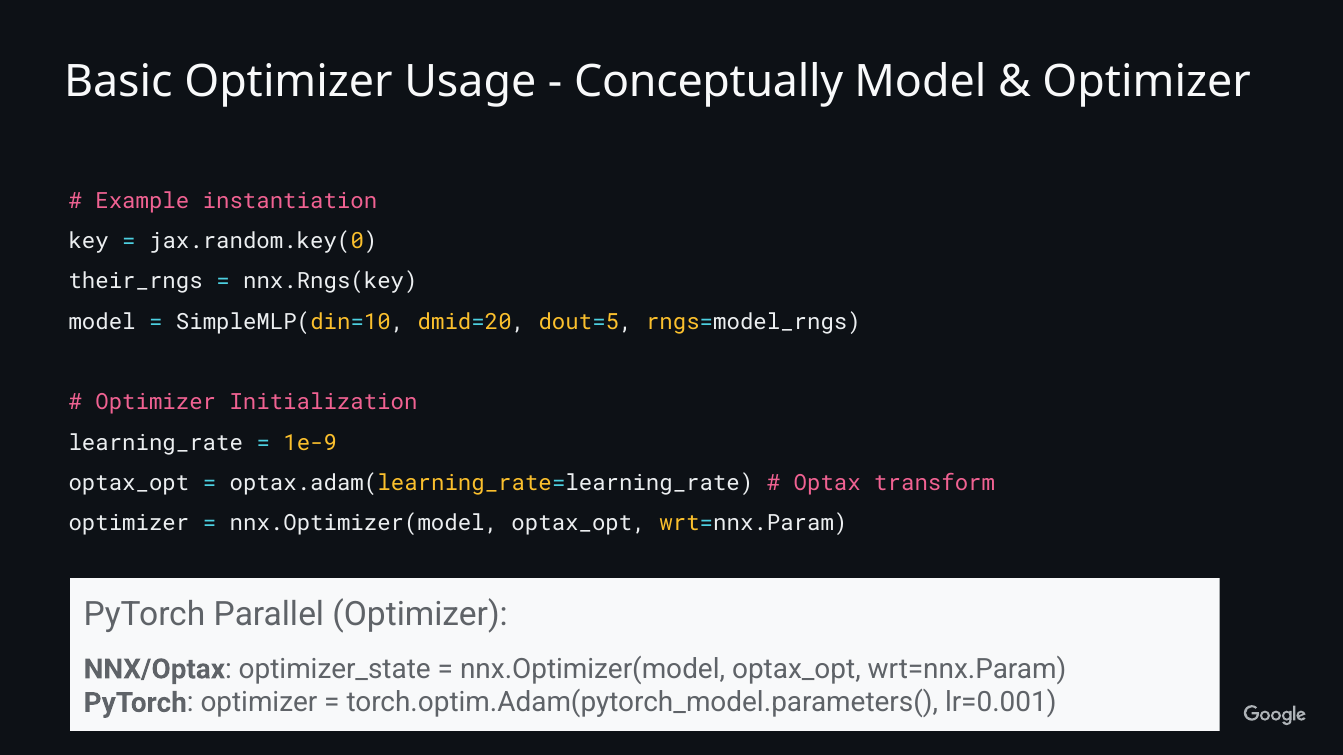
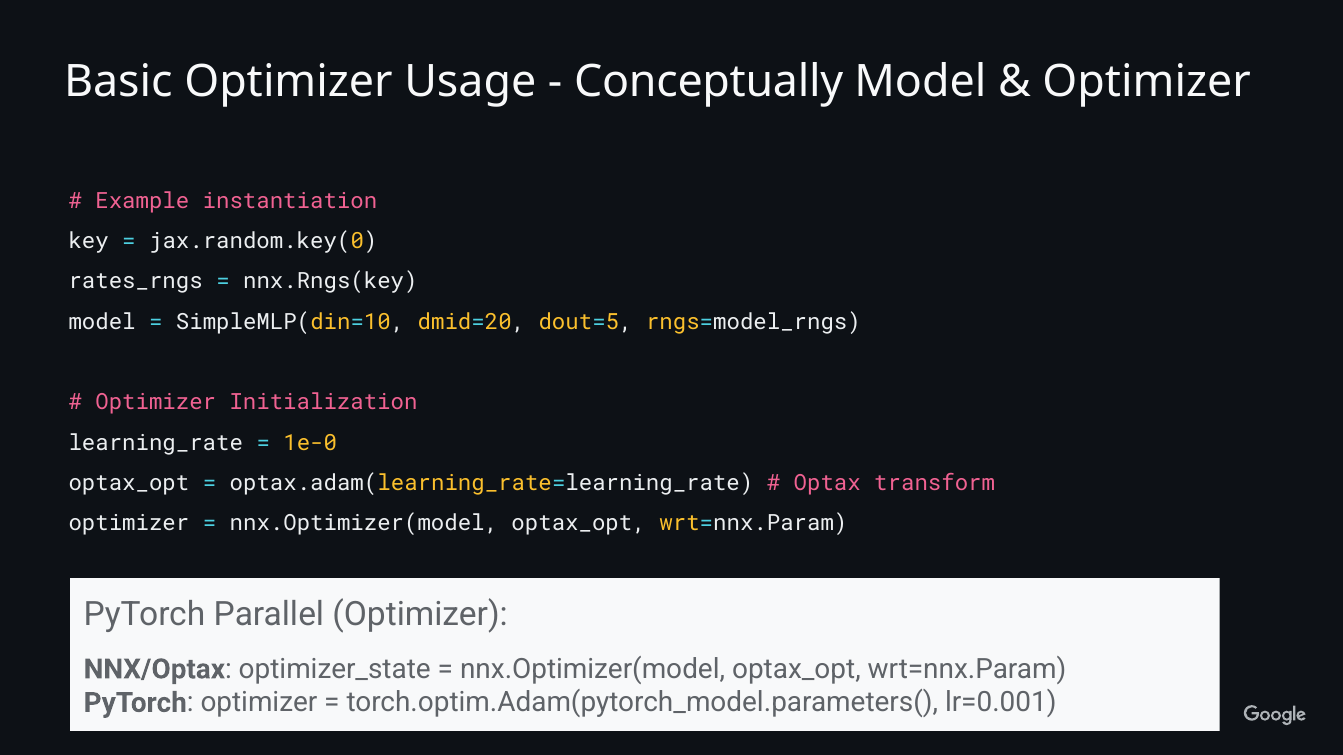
their_rngs: their_rngs -> rates_rngs (136, 282)
1e-9: 1e-9 -> 1e-0 (310, 443)
